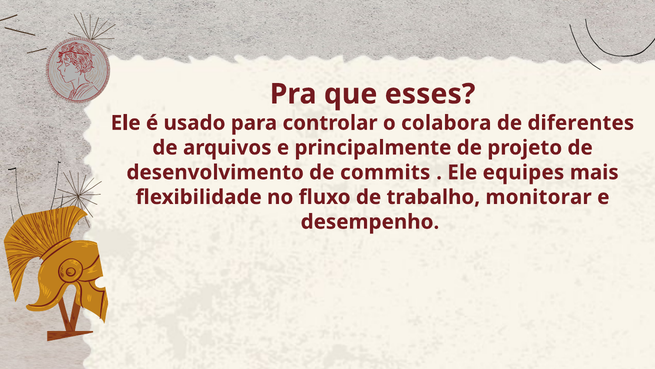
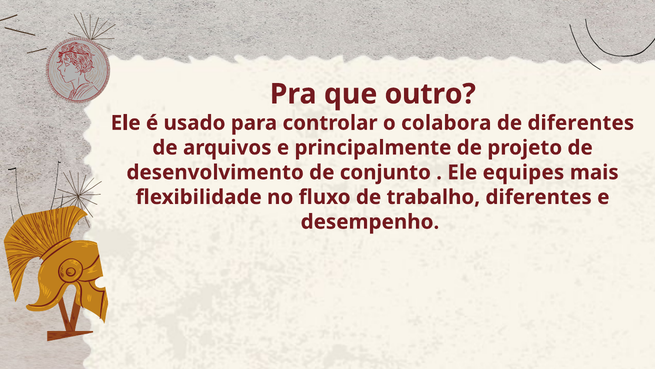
esses: esses -> outro (430, 94)
commits: commits -> conjunto (385, 172)
trabalho monitorar: monitorar -> diferentes (539, 197)
